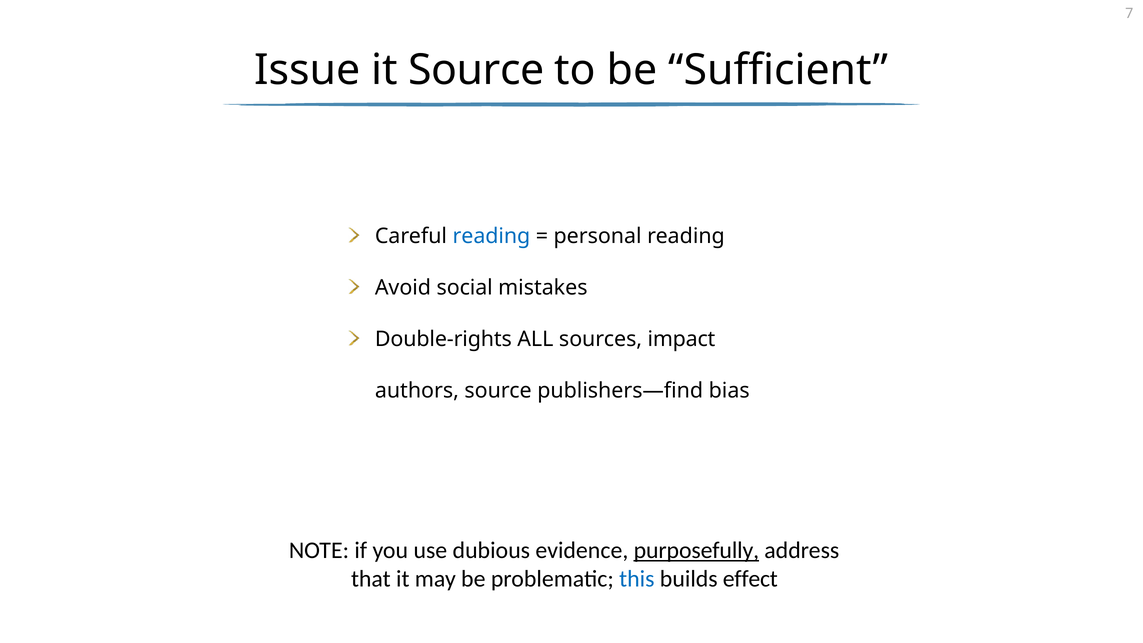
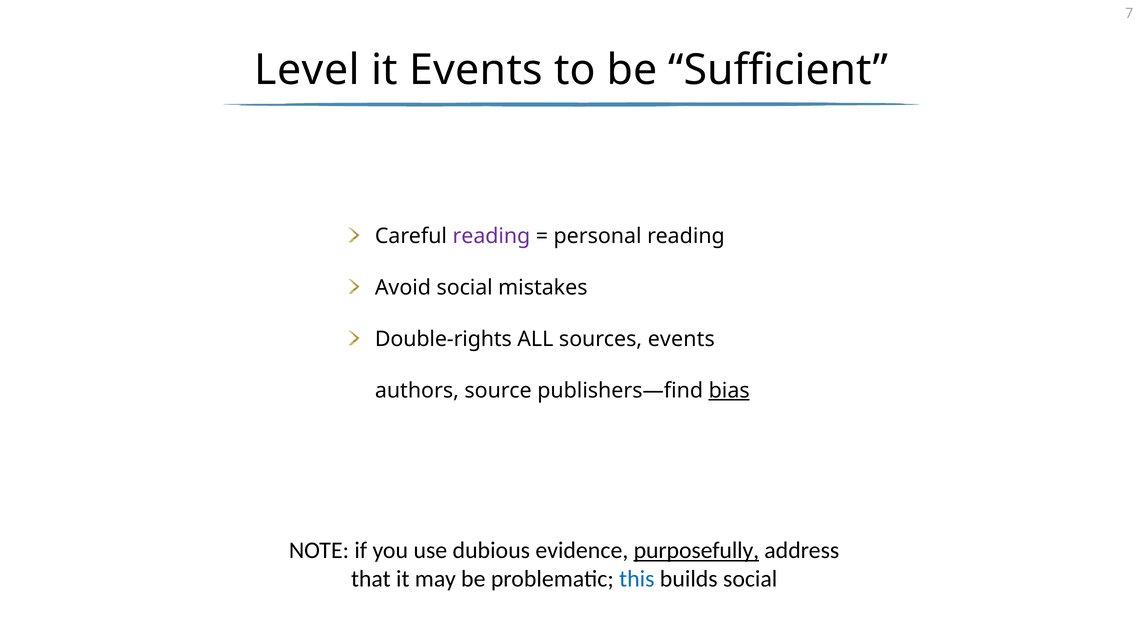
Issue: Issue -> Level (307, 70)
it Source: Source -> Events (476, 70)
reading colour: blue -> purple (491, 236)
sources impact: impact -> events (681, 339)
bias underline: none -> present (729, 391)
builds effect: effect -> social (750, 579)
